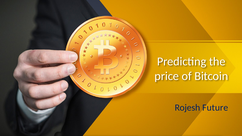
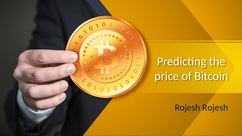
Rojesh Future: Future -> Rojesh (215, 108)
